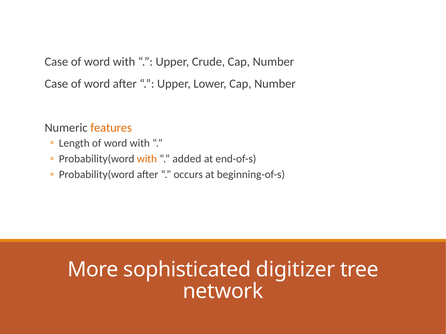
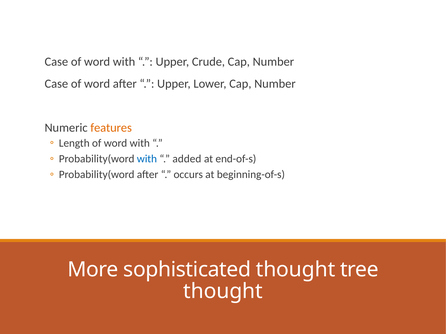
with colour: orange -> blue (147, 159)
sophisticated digitizer: digitizer -> thought (296, 270)
network: network -> thought (223, 292)
